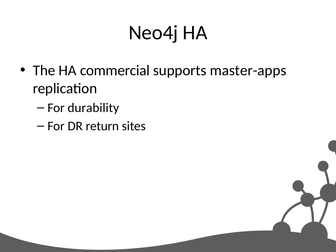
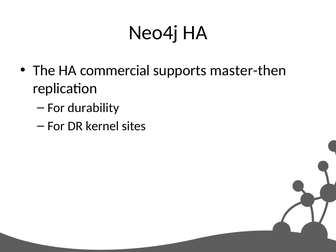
master-apps: master-apps -> master-then (248, 70)
return: return -> kernel (102, 126)
